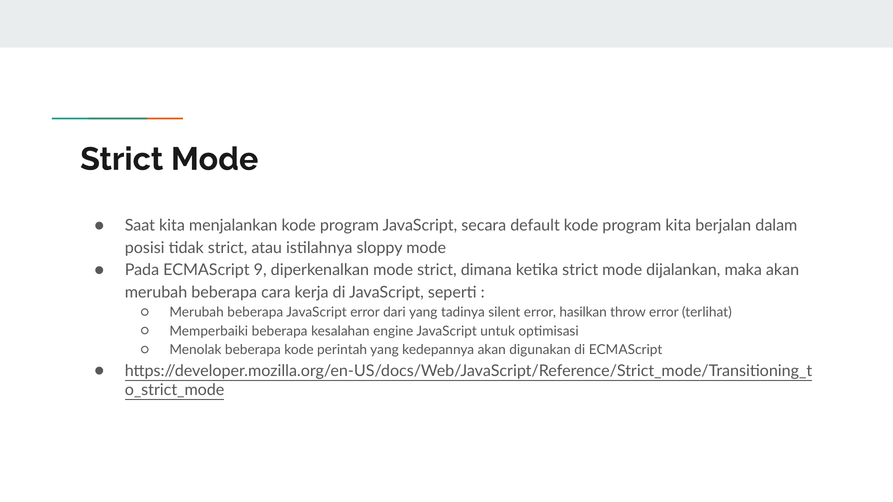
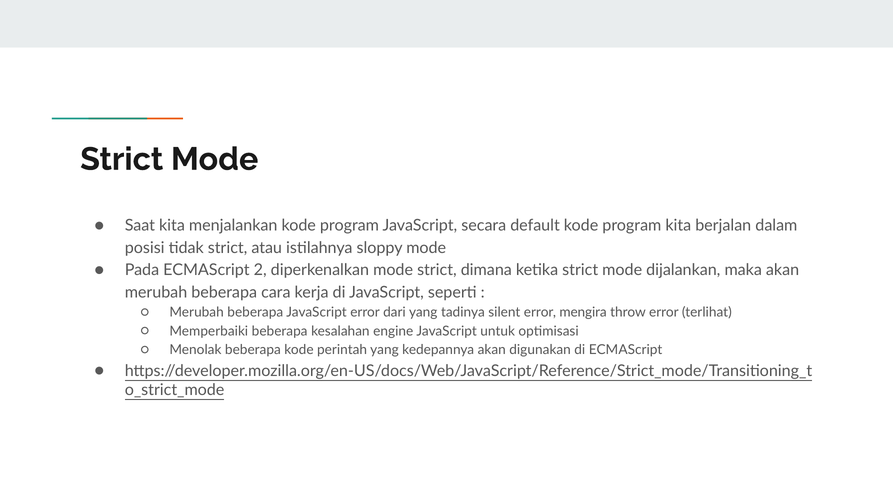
9: 9 -> 2 (260, 270)
hasilkan: hasilkan -> mengira (583, 313)
